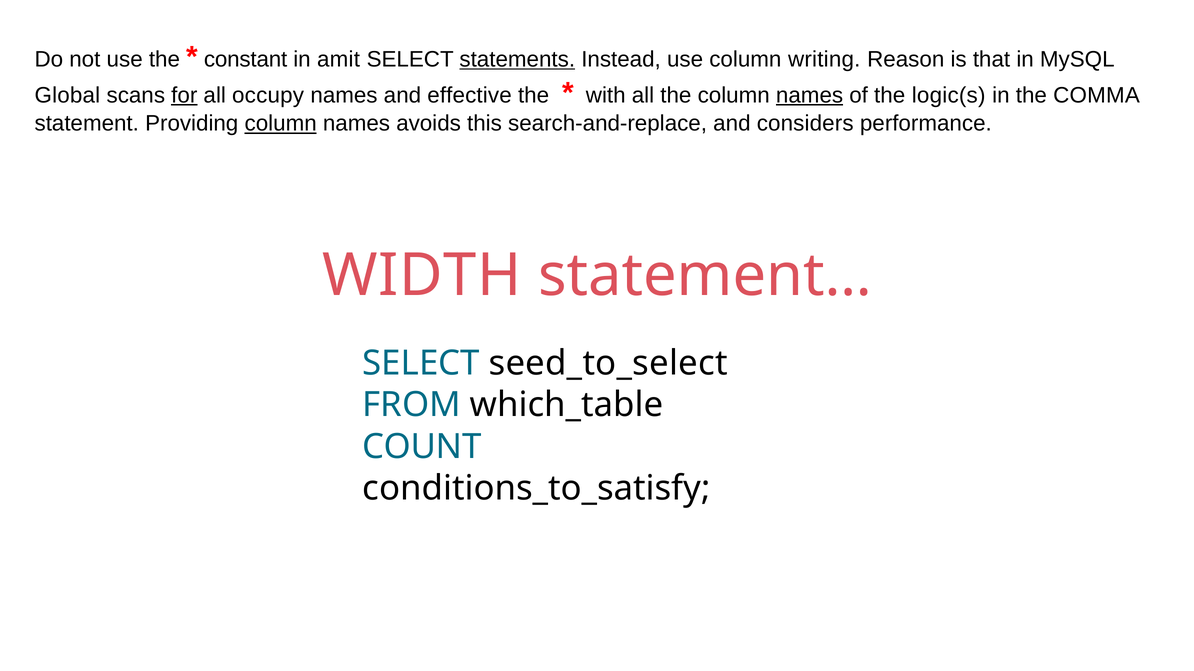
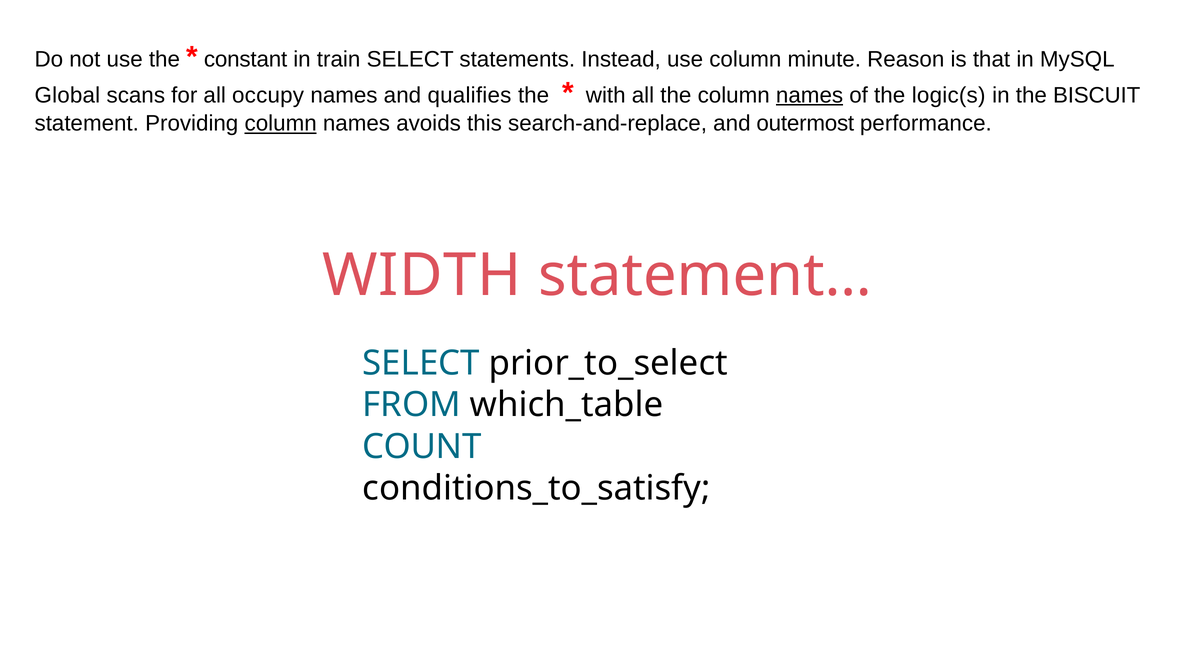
amit: amit -> train (339, 59)
statements underline: present -> none (517, 59)
writing: writing -> minute (824, 59)
for underline: present -> none (184, 95)
effective: effective -> qualifies (469, 95)
COMMA: COMMA -> BISCUIT (1097, 95)
considers: considers -> outermost (805, 124)
seed_to_select: seed_to_select -> prior_to_select (608, 364)
